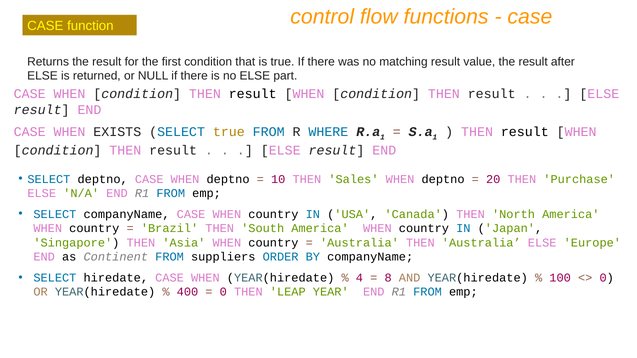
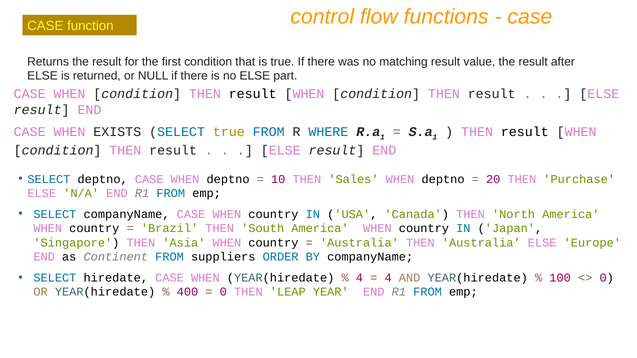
8: 8 -> 4 (388, 278)
